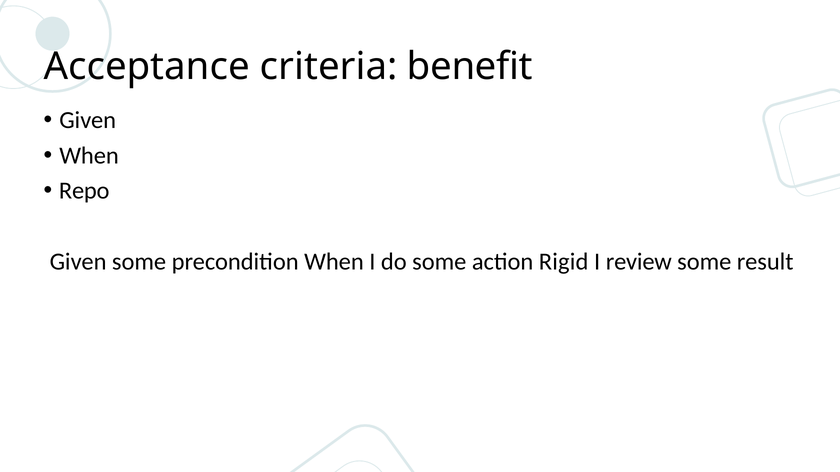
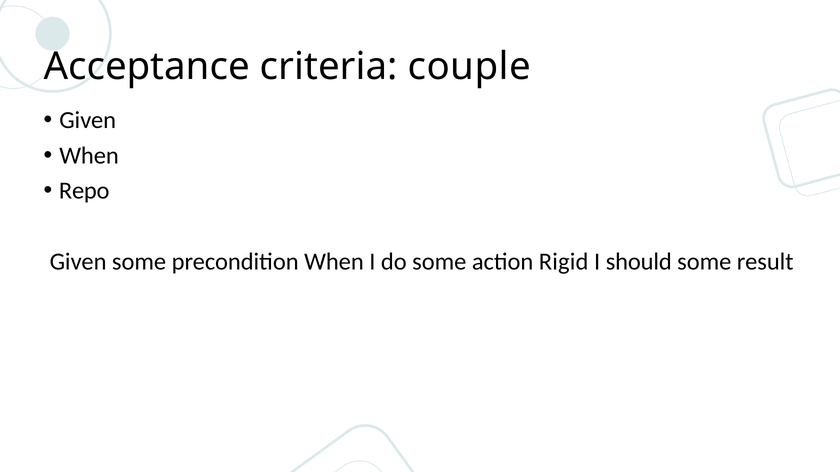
benefit: benefit -> couple (469, 67)
review: review -> should (639, 262)
